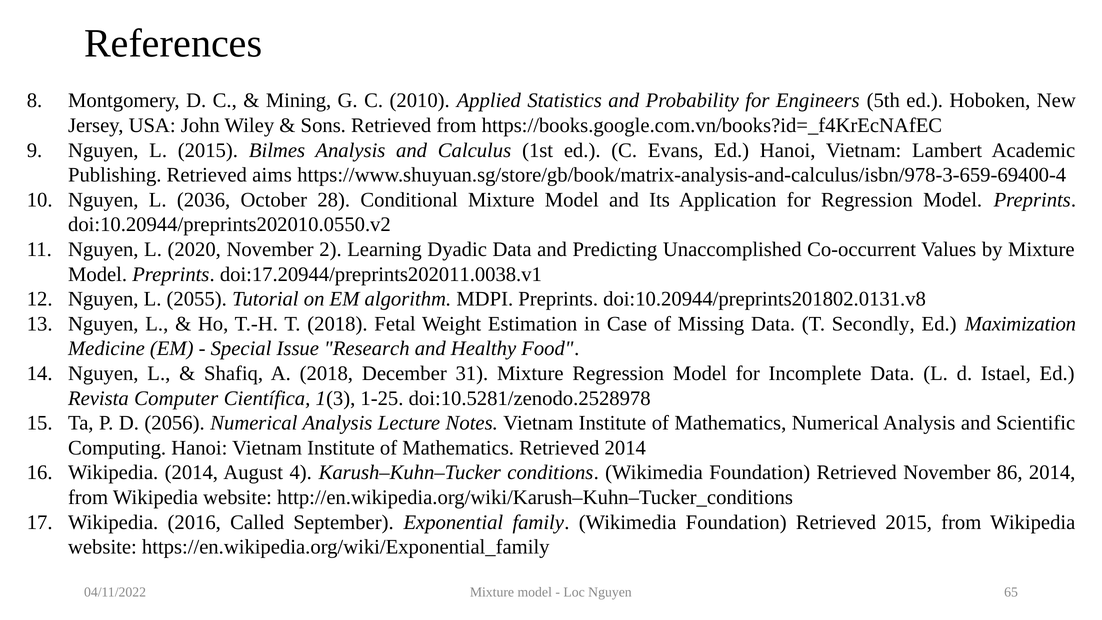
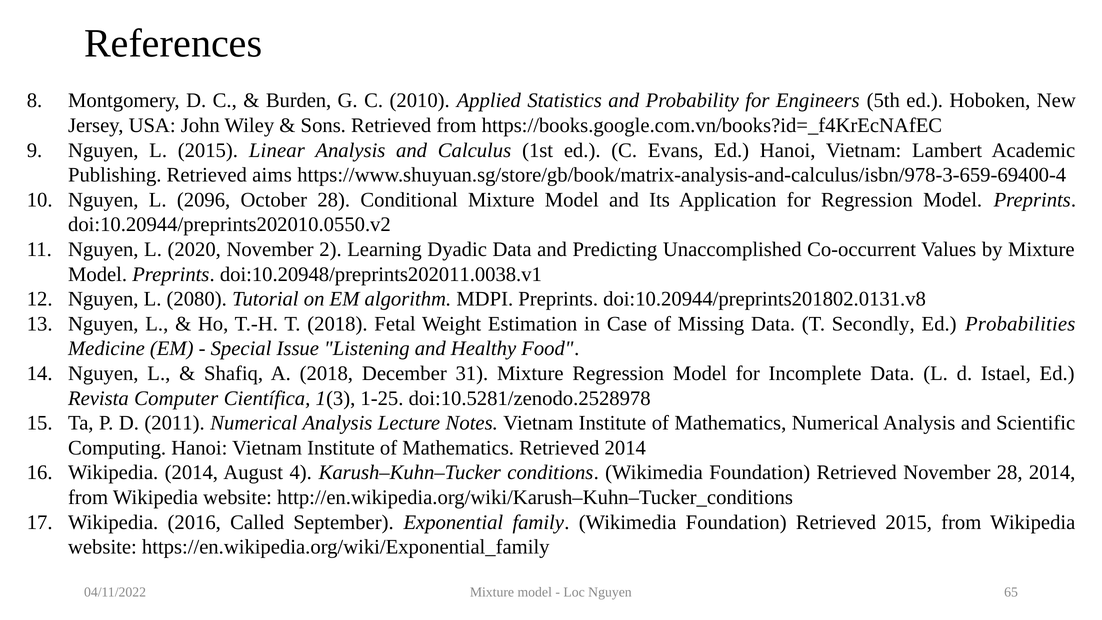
Mining: Mining -> Burden (299, 101)
Bilmes: Bilmes -> Linear (277, 150)
2036: 2036 -> 2096 (204, 200)
doi:17.20944/preprints202011.0038.v1: doi:17.20944/preprints202011.0038.v1 -> doi:10.20948/preprints202011.0038.v1 (381, 274)
2055: 2055 -> 2080 (197, 299)
Maximization: Maximization -> Probabilities (1020, 324)
Research: Research -> Listening (367, 349)
2056: 2056 -> 2011 (175, 423)
November 86: 86 -> 28 (1010, 473)
